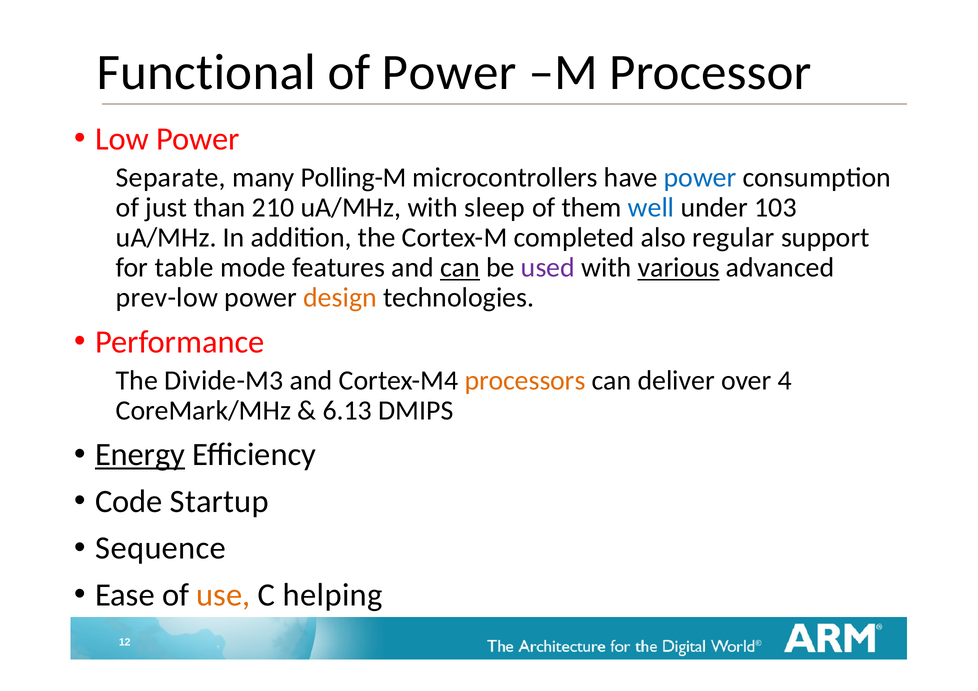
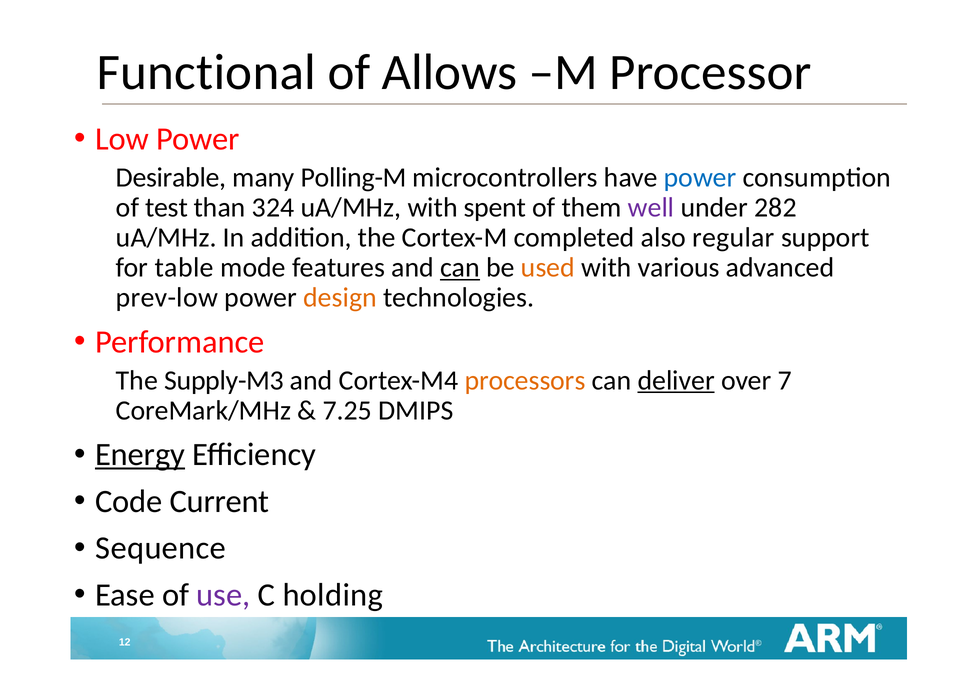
of Power: Power -> Allows (450, 72)
Separate: Separate -> Desirable (171, 177)
just: just -> test (167, 208)
210: 210 -> 324 (273, 208)
sleep: sleep -> spent (495, 208)
well colour: blue -> purple (651, 208)
103: 103 -> 282 (776, 208)
used colour: purple -> orange (548, 268)
various underline: present -> none (679, 268)
Divide-M3: Divide-M3 -> Supply-M3 (224, 380)
deliver underline: none -> present (676, 380)
4: 4 -> 7 (785, 380)
6.13: 6.13 -> 7.25 (347, 411)
Startup: Startup -> Current (220, 502)
use colour: orange -> purple (223, 595)
helping: helping -> holding (333, 595)
